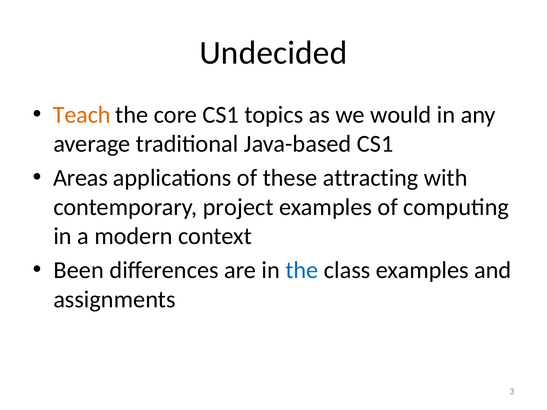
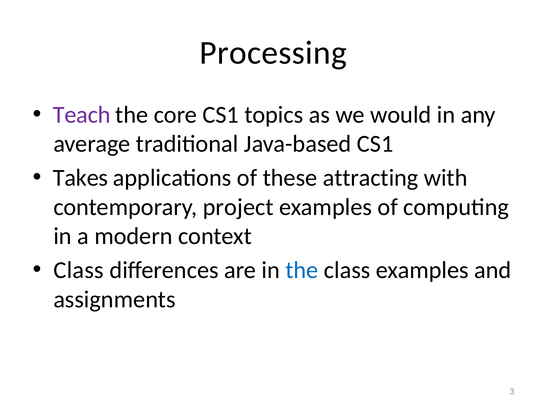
Undecided: Undecided -> Processing (273, 53)
Teach colour: orange -> purple (82, 115)
Areas: Areas -> Takes (80, 178)
Been: Been -> Class (79, 270)
